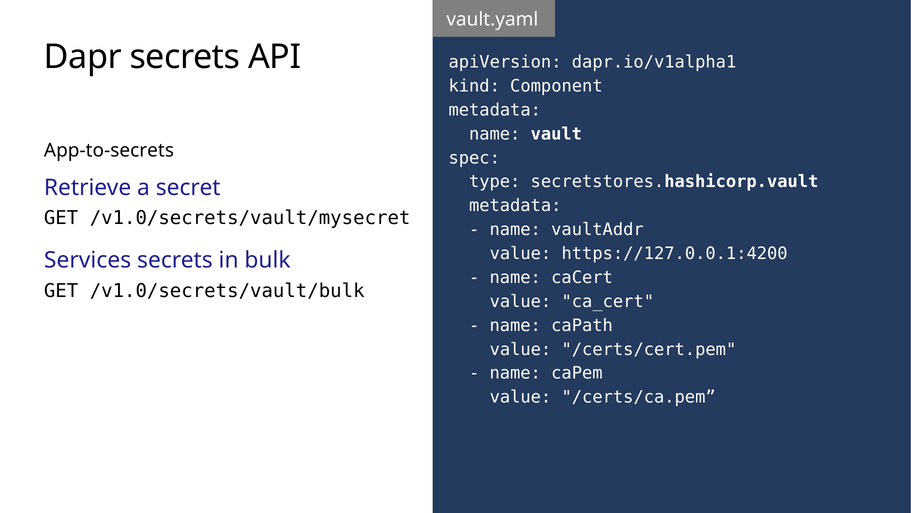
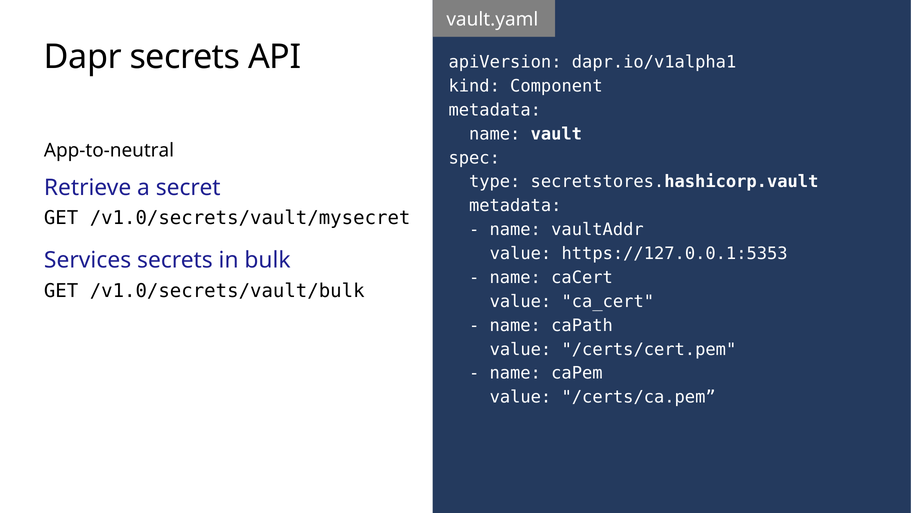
App-to-secrets: App-to-secrets -> App-to-neutral (109, 151)
https://127.0.0.1:4200: https://127.0.0.1:4200 -> https://127.0.0.1:5353 (675, 253)
